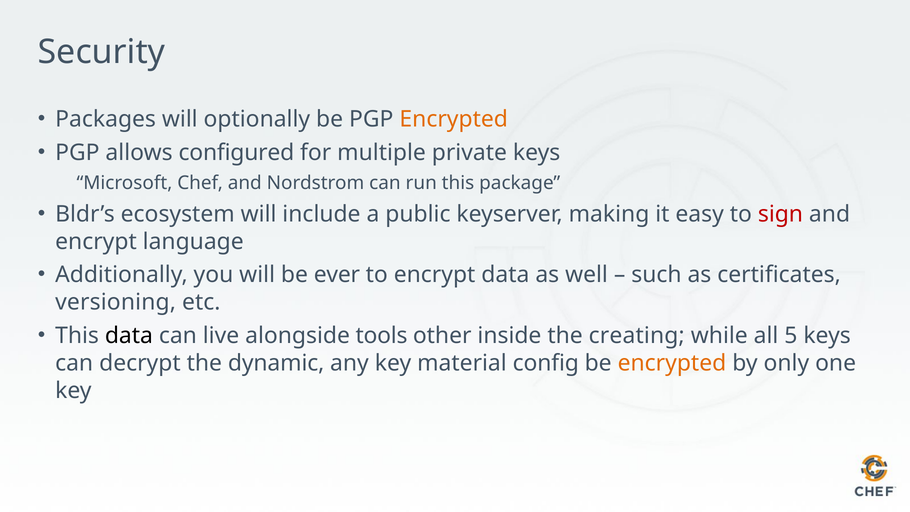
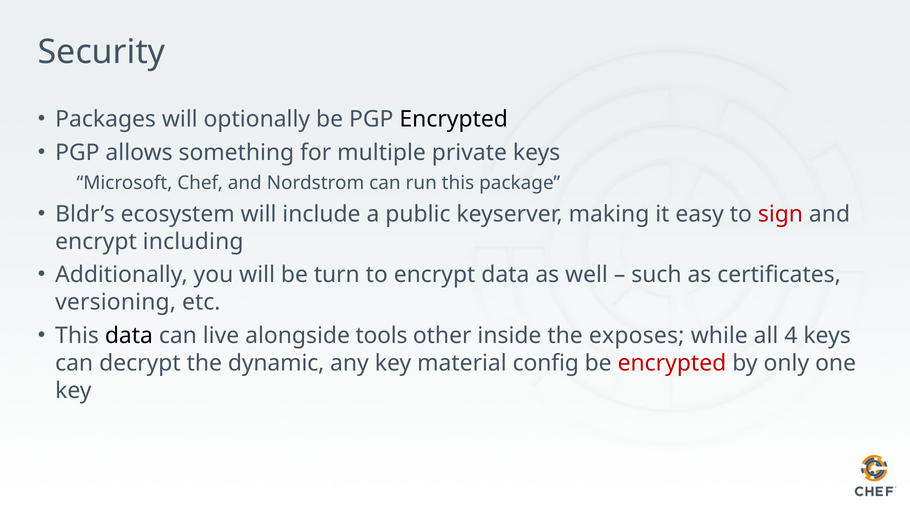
Encrypted colour: orange -> black (454, 119)
configured: configured -> something (236, 152)
language: language -> including (193, 242)
ever: ever -> turn (337, 275)
creating: creating -> exposes (637, 335)
5: 5 -> 4 (791, 335)
encrypted colour: orange -> red (672, 363)
